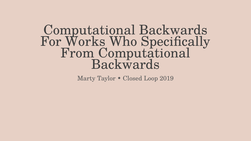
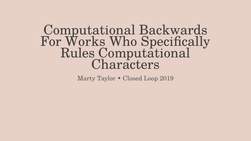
From: From -> Rules (78, 53)
Backwards: Backwards -> Characters (125, 65)
